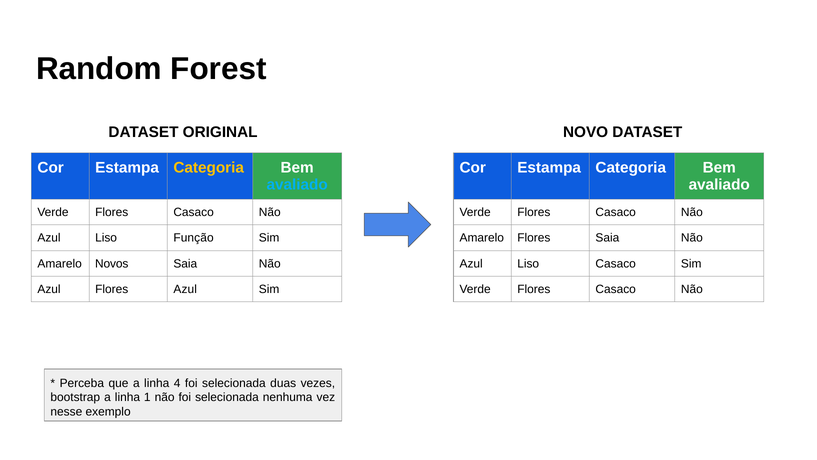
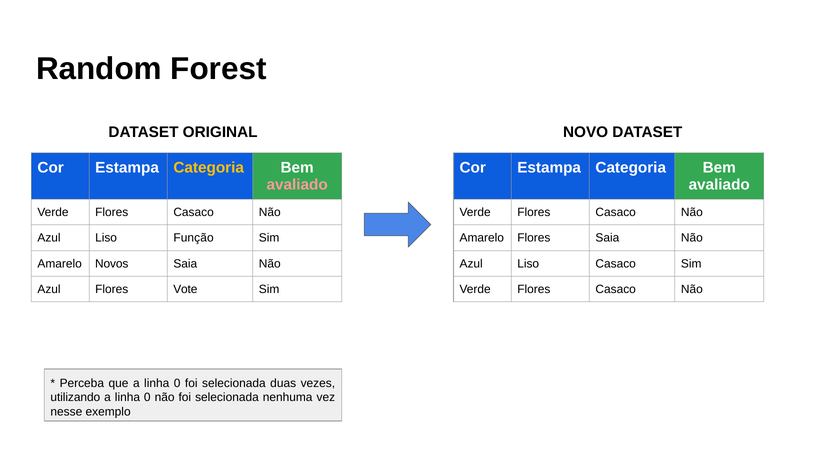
avaliado colour: light blue -> pink (297, 185)
Flores Azul: Azul -> Vote (185, 289)
que a linha 4: 4 -> 0 (177, 383)
bootstrap: bootstrap -> utilizando (75, 397)
1: 1 -> 0 (147, 397)
